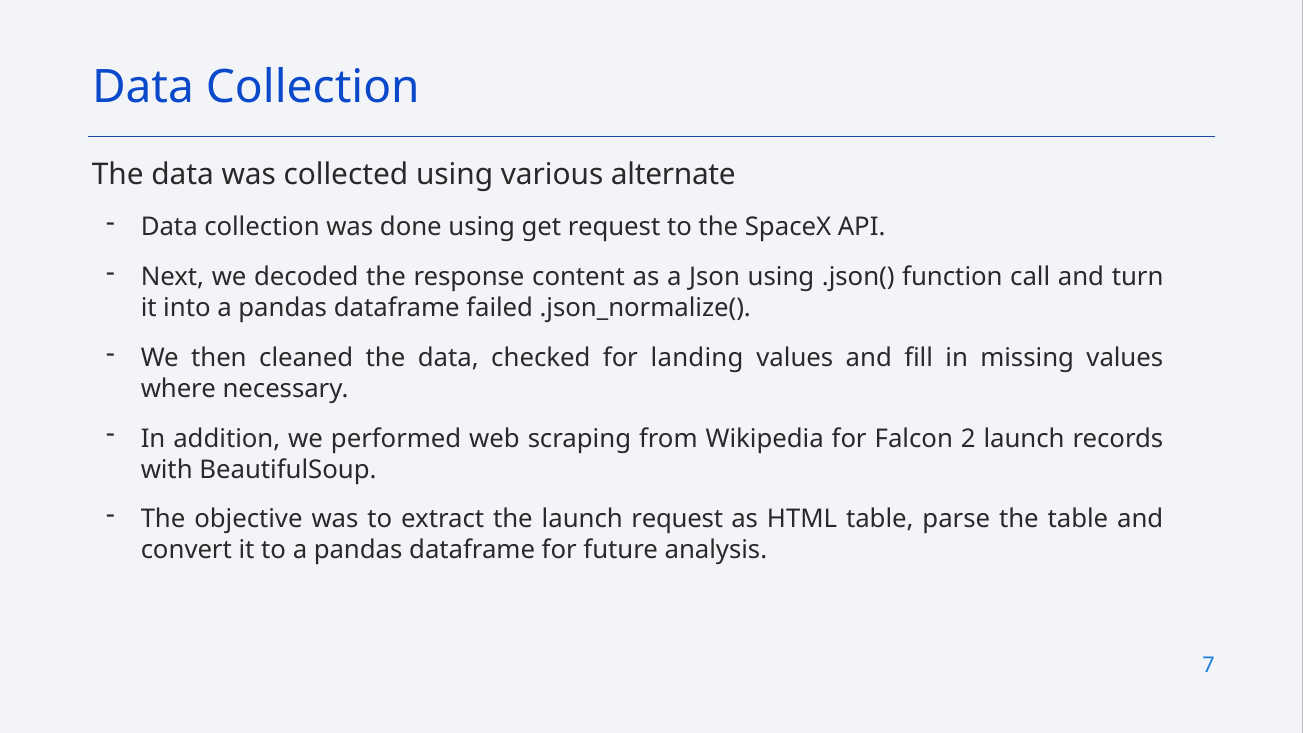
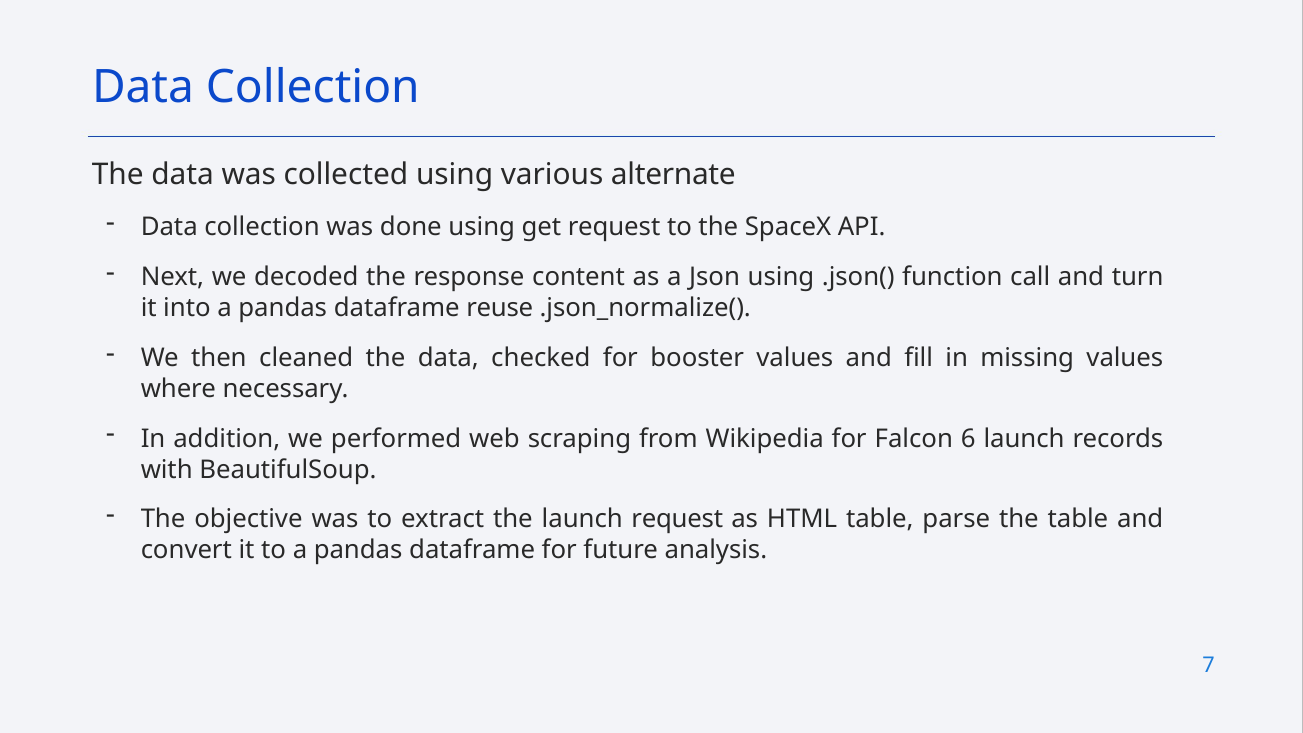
failed: failed -> reuse (500, 308)
landing: landing -> booster (697, 358)
2: 2 -> 6 (968, 439)
